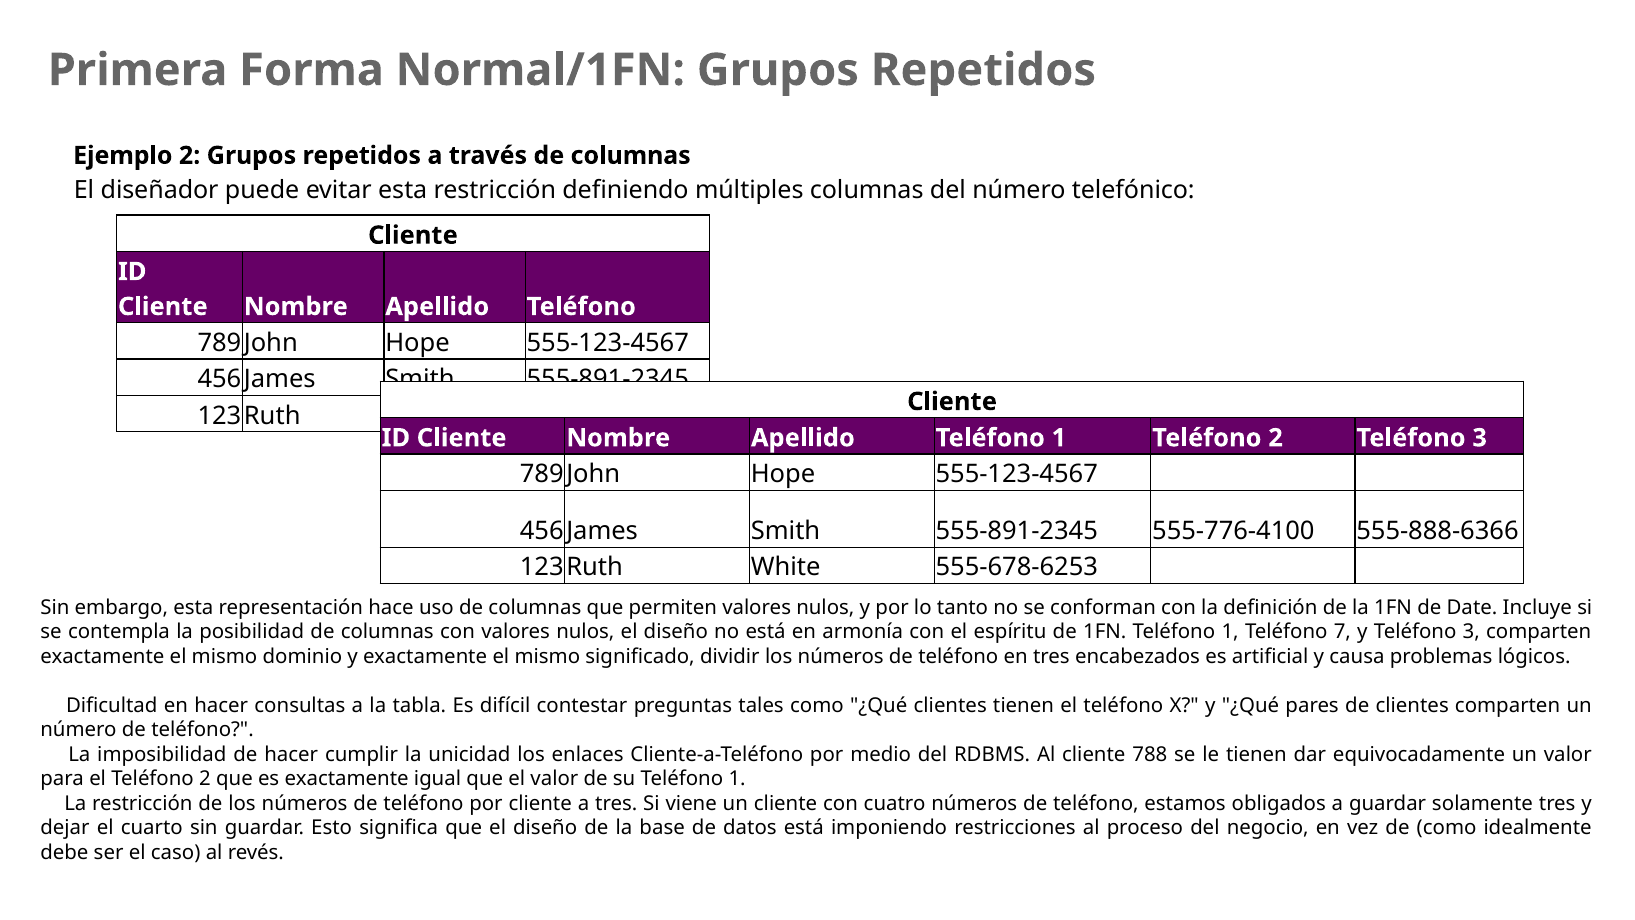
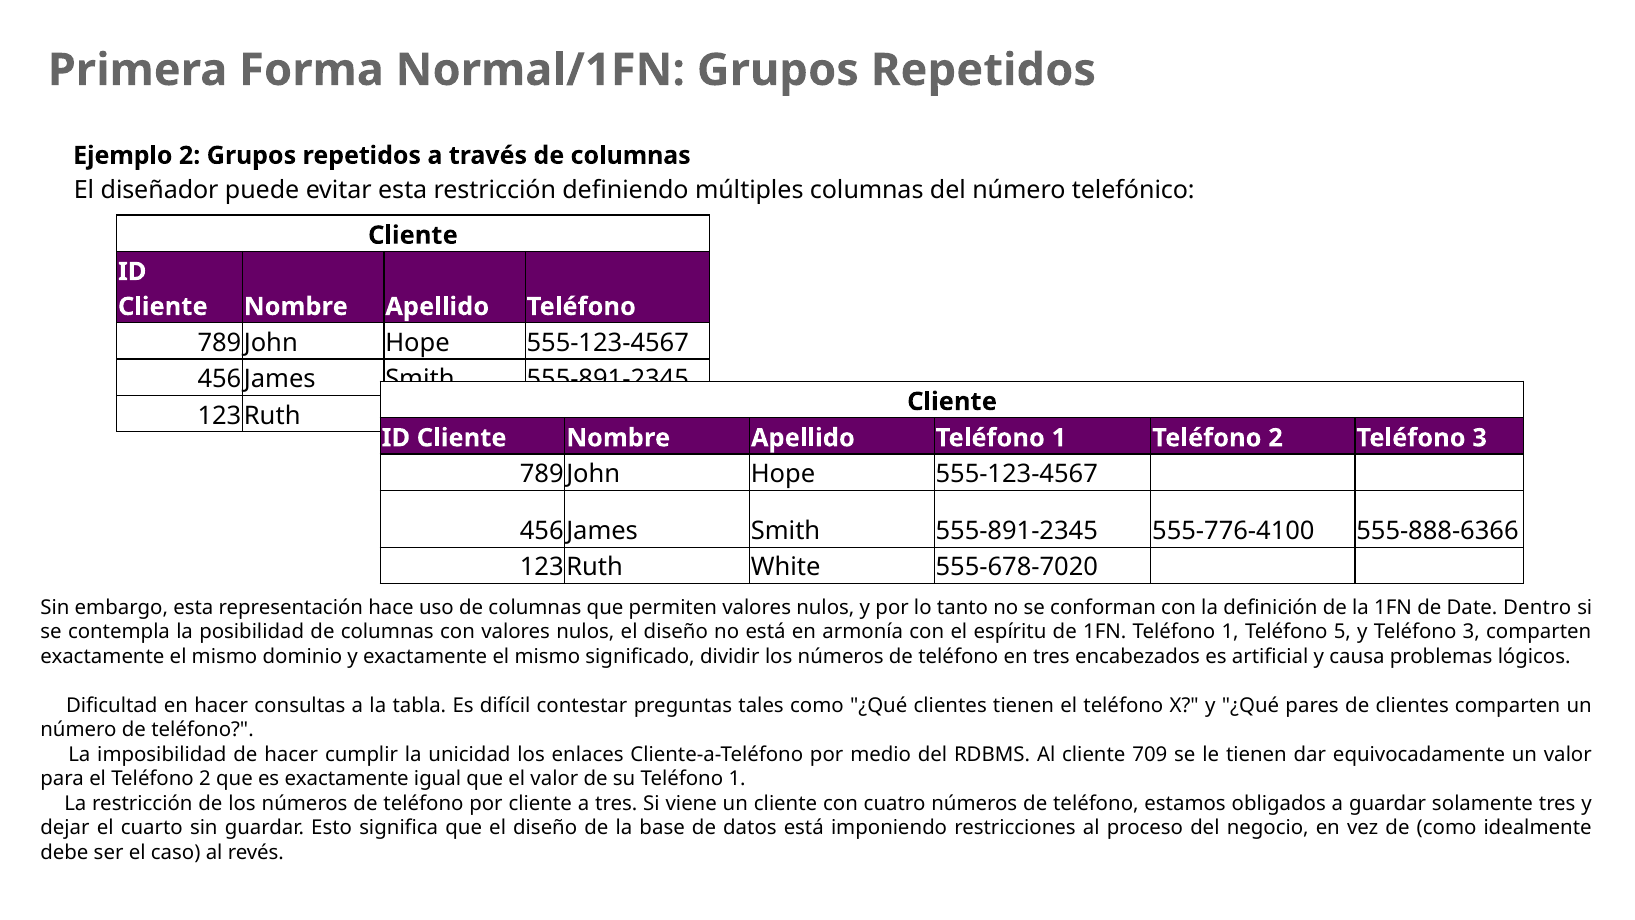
555-678-6253: 555-678-6253 -> 555-678-7020 (1017, 567)
Incluye: Incluye -> Dentro (1537, 607)
7: 7 -> 5 (1342, 632)
788: 788 -> 709 (1150, 754)
